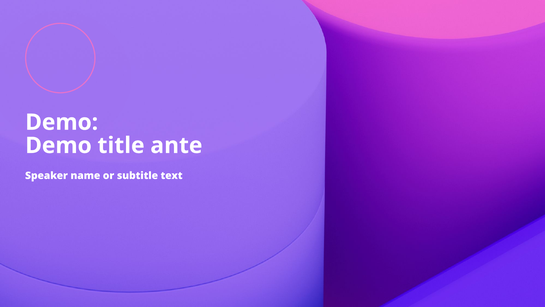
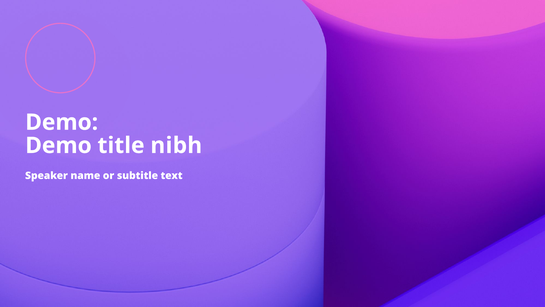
ante: ante -> nibh (176, 145)
